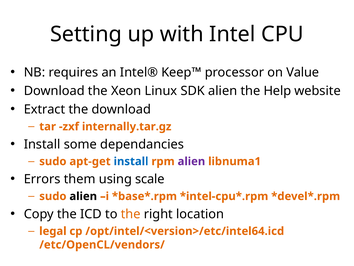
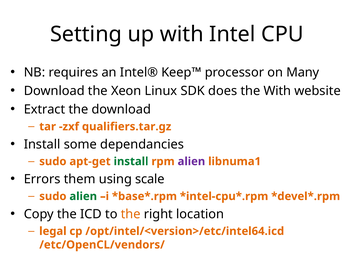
Value: Value -> Many (303, 72)
SDK alien: alien -> does (223, 91)
the Help: Help -> With (277, 91)
internally.tar.gz: internally.tar.gz -> qualifiers.tar.gz (127, 126)
install colour: blue -> green (131, 161)
alien colour: black -> green (83, 196)
